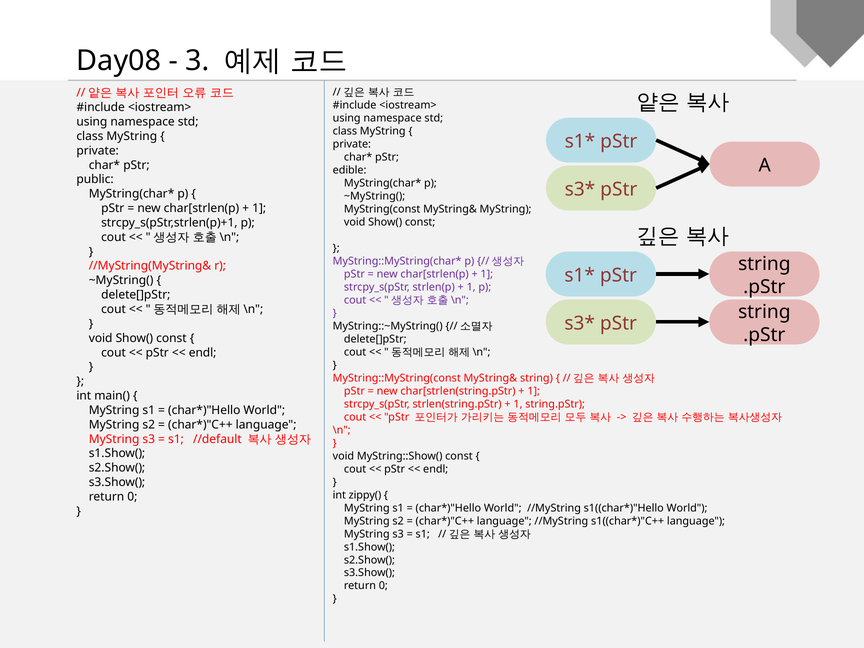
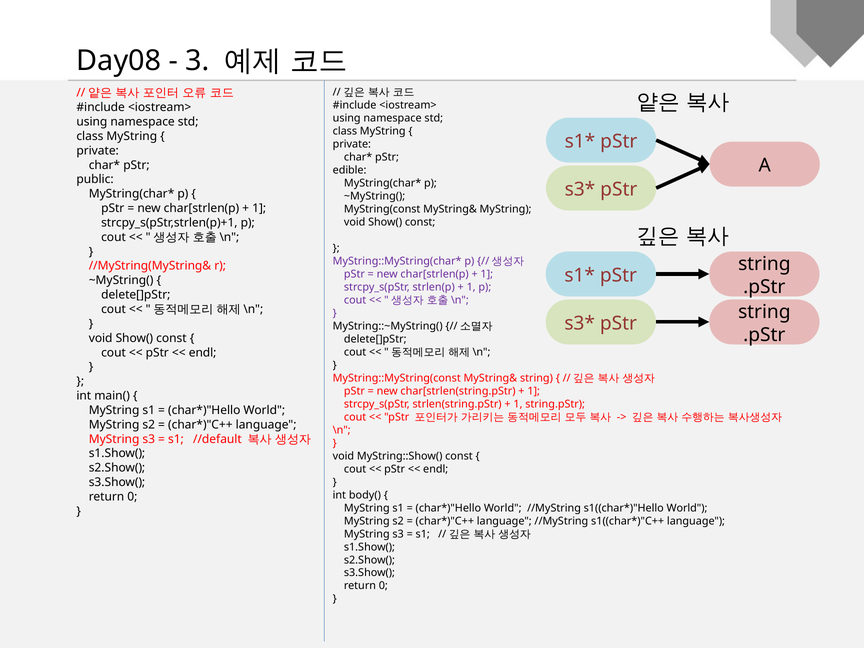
zippy(: zippy( -> body( (365, 495)
